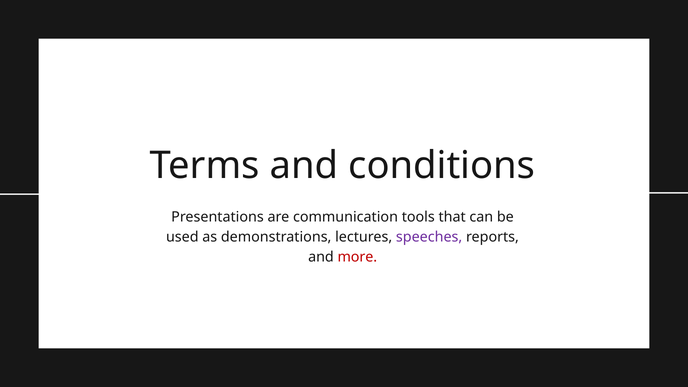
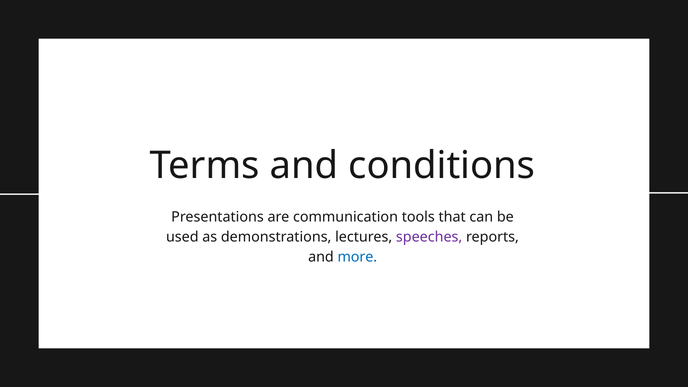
more colour: red -> blue (357, 257)
